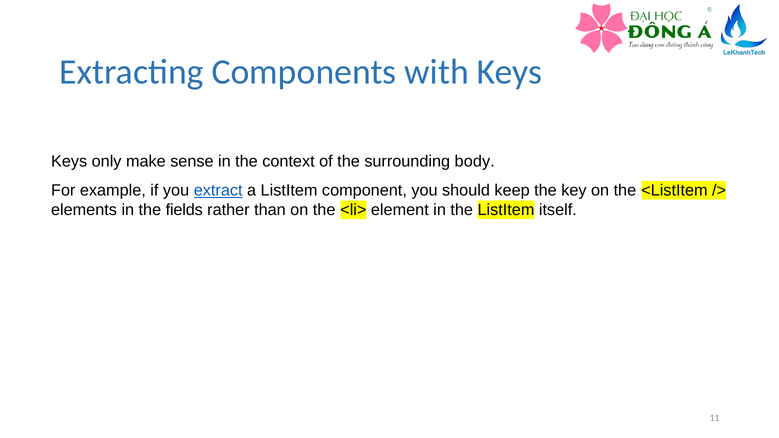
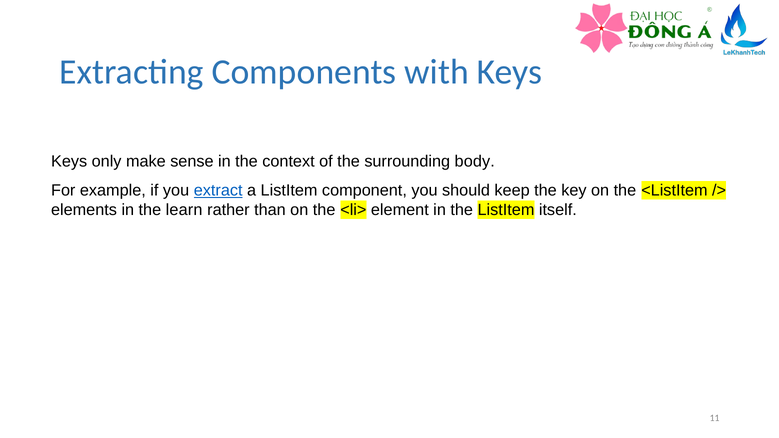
fields: fields -> learn (184, 210)
